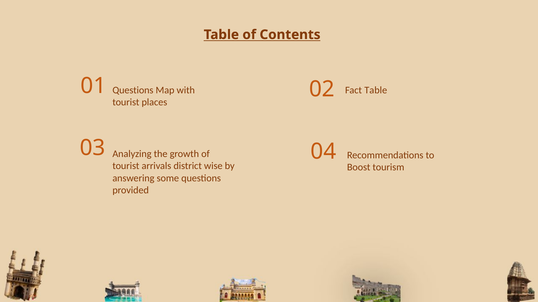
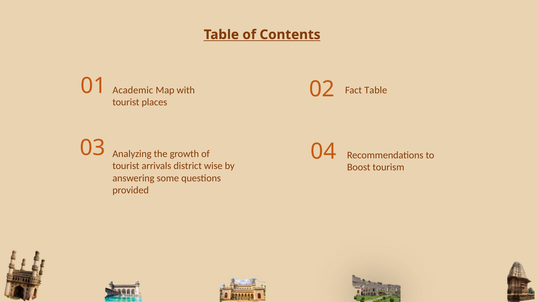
01 Questions: Questions -> Academic (133, 90)
